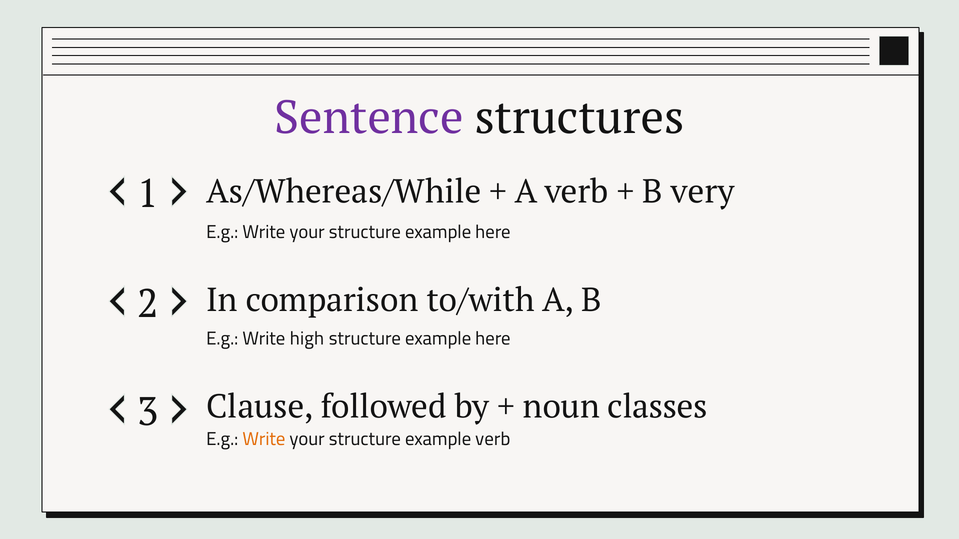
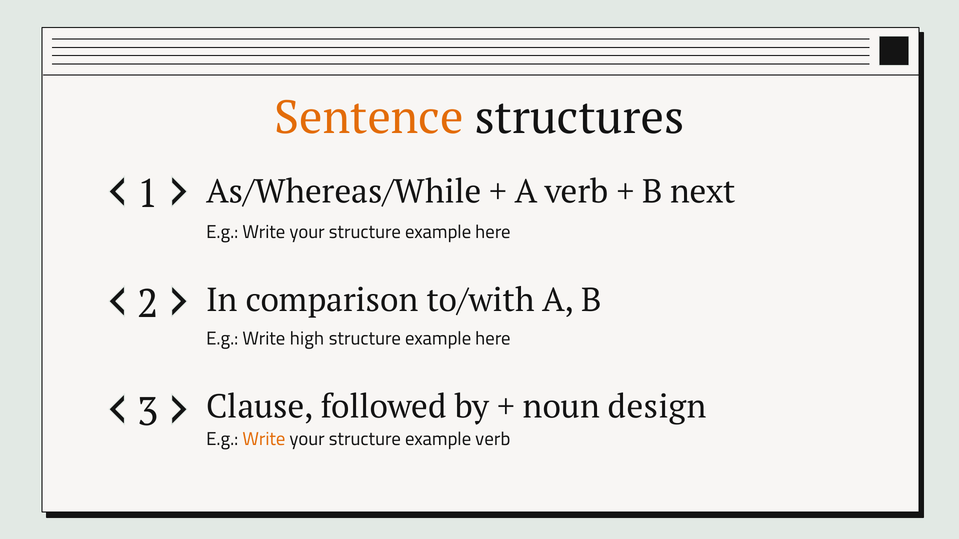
Sentence colour: purple -> orange (369, 118)
very: very -> next (703, 192)
classes: classes -> design (657, 407)
